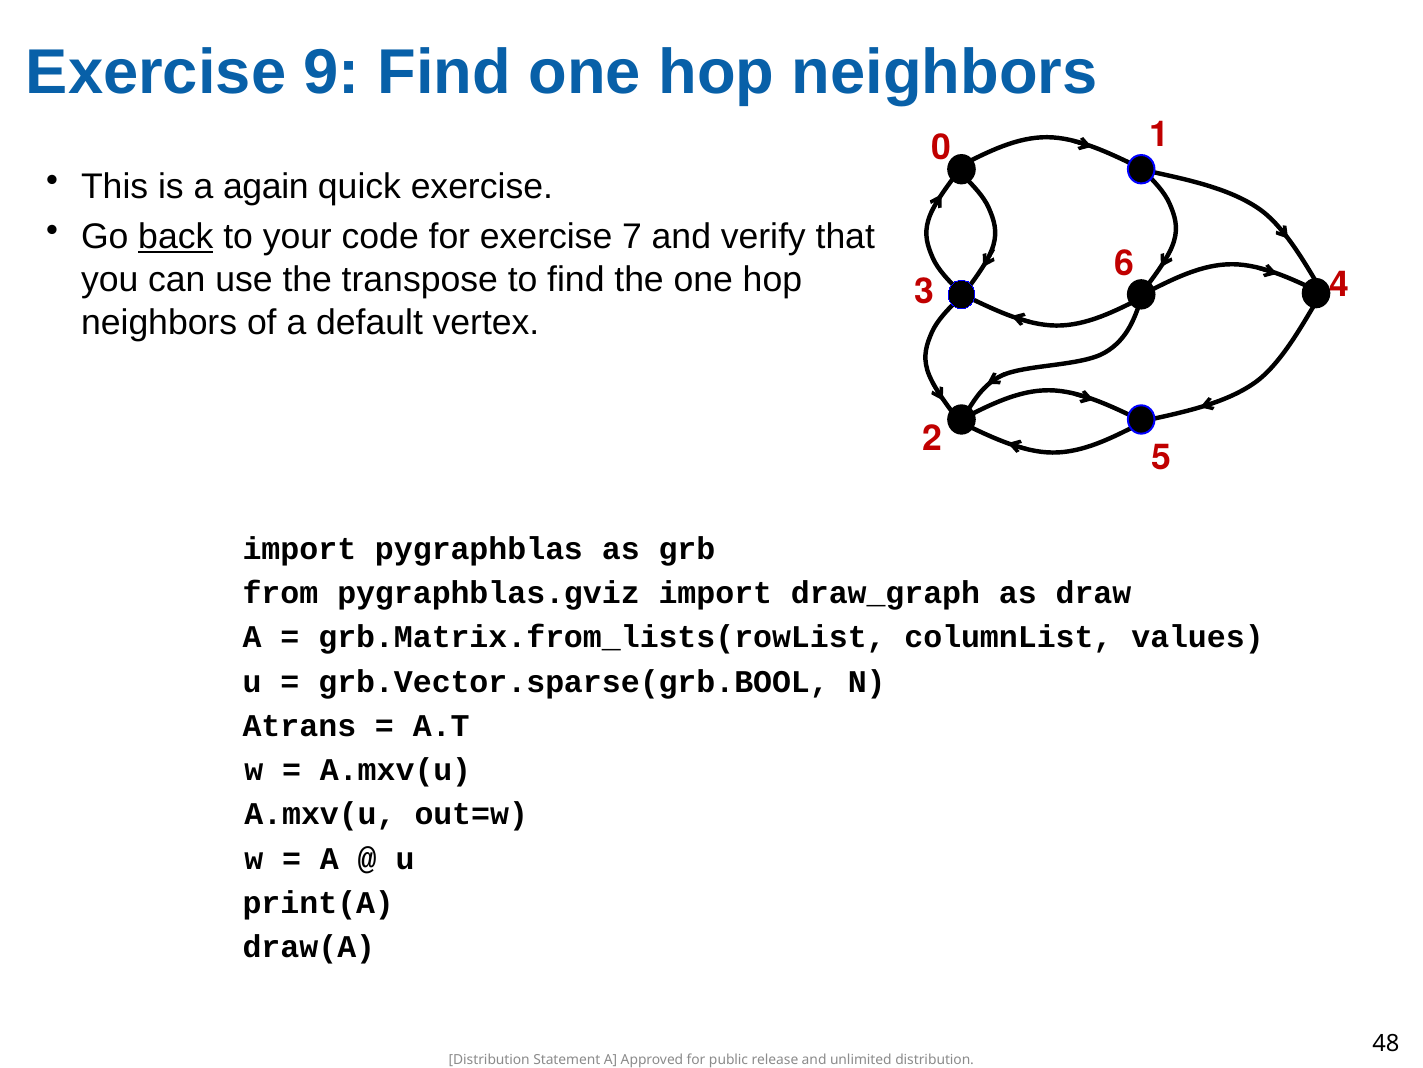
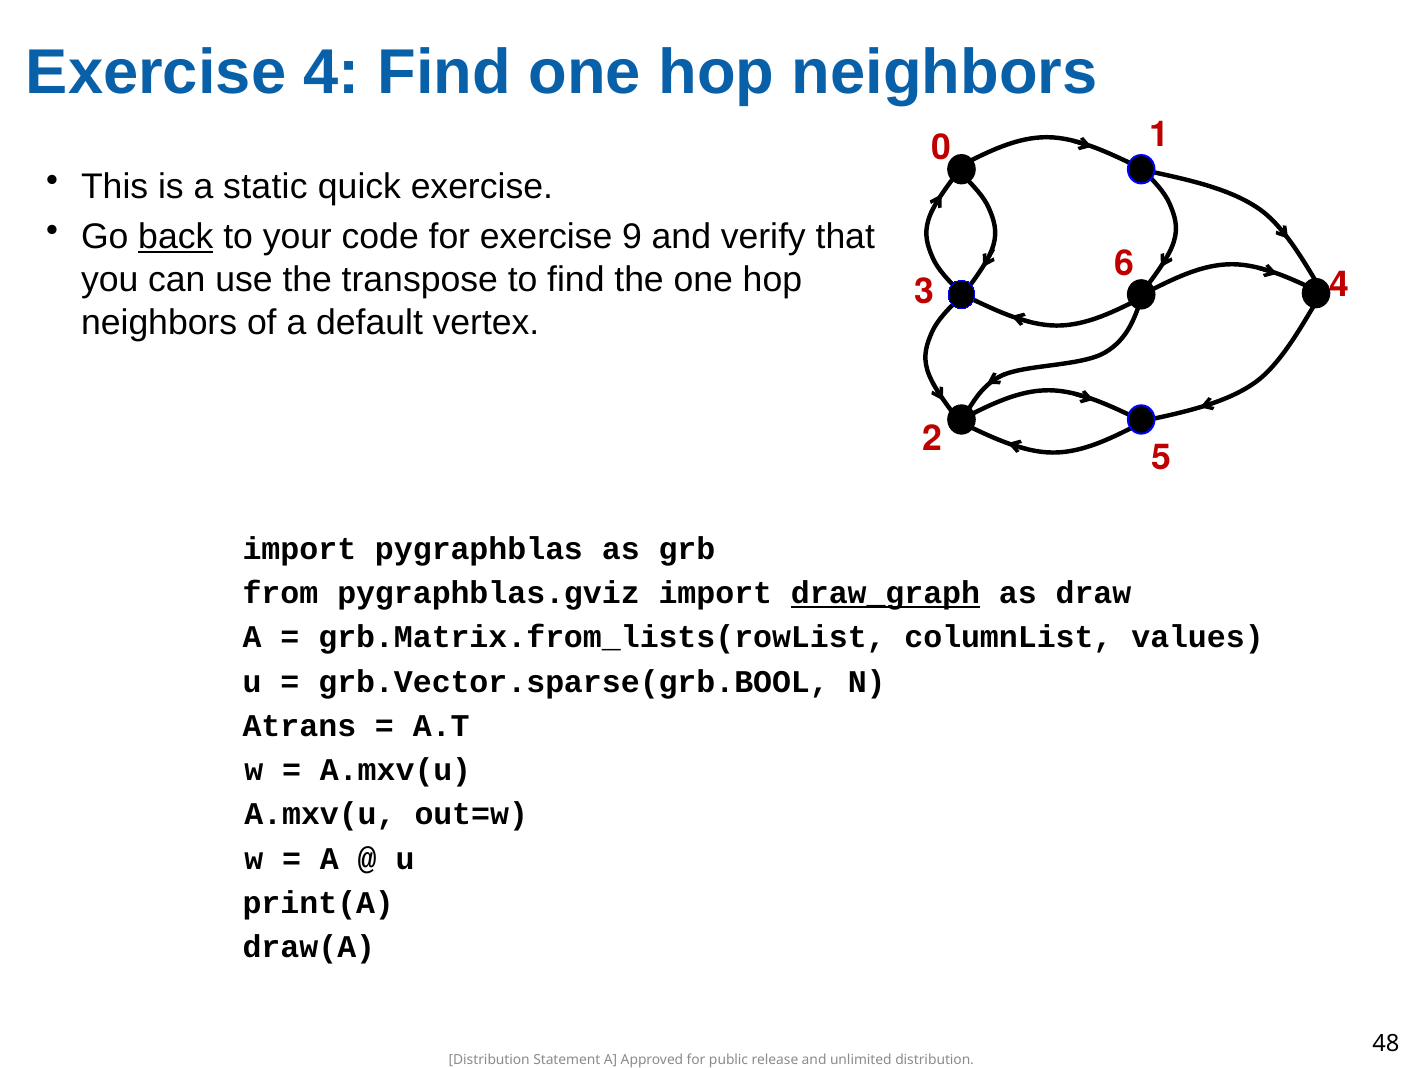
Exercise 9: 9 -> 4 (332, 72)
again: again -> static (265, 187)
7: 7 -> 9 (632, 237)
draw_graph underline: none -> present (886, 593)
